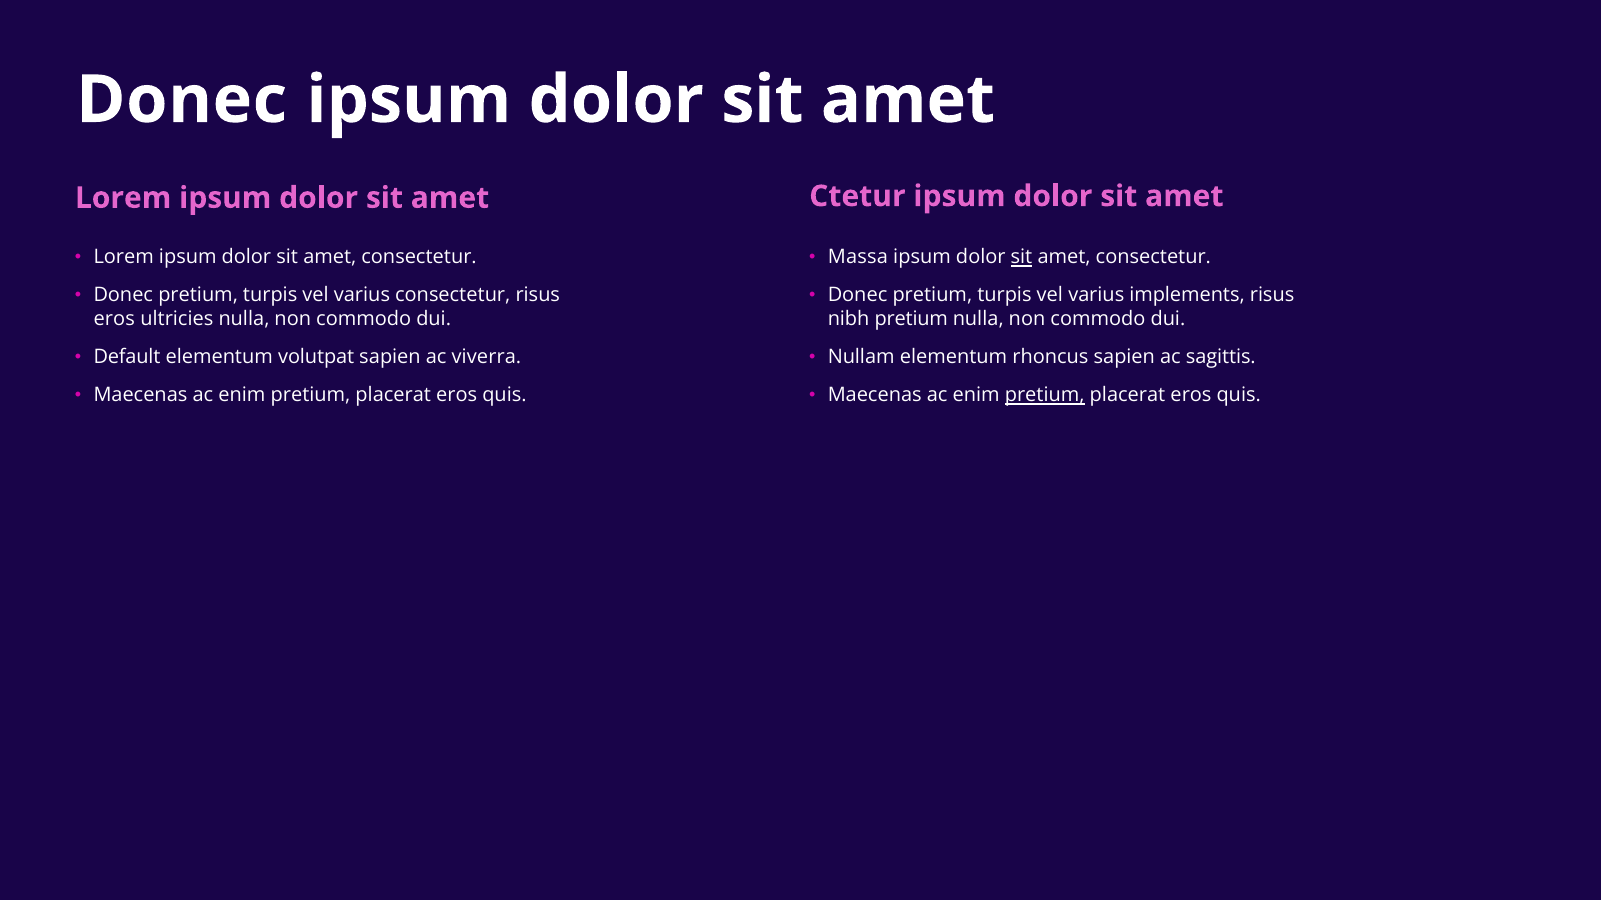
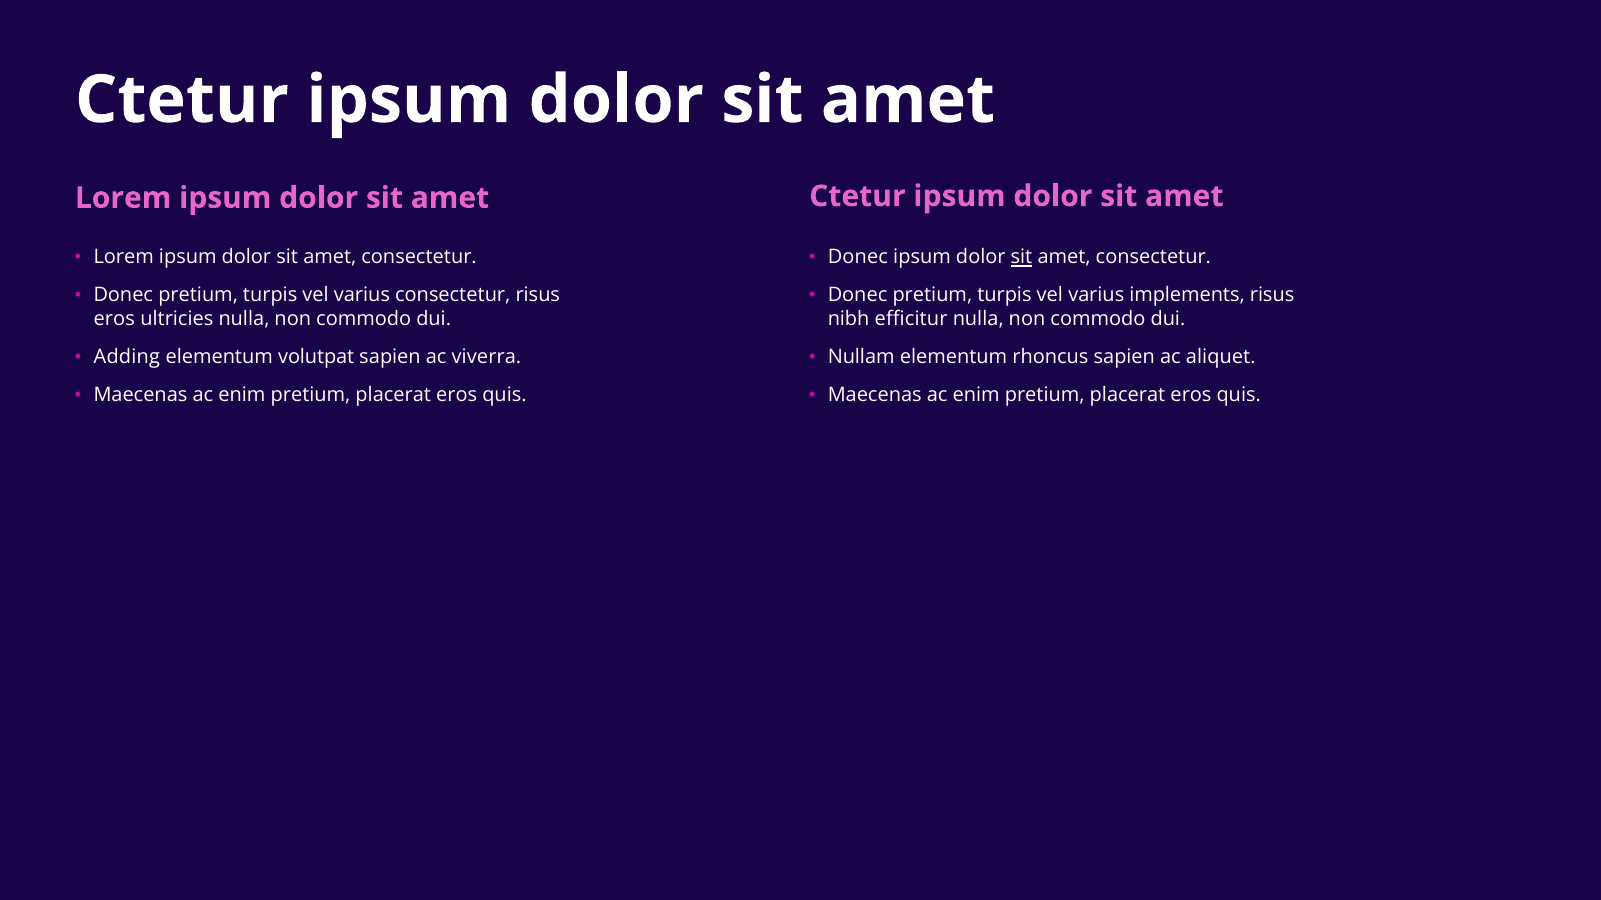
Donec: Donec -> Ctetur (182, 100)
Massa: Massa -> Donec (858, 257)
nibh pretium: pretium -> efficitur (911, 320)
Default: Default -> Adding (127, 358)
sagittis: sagittis -> aliquet (1221, 358)
pretium underline: present -> none (1045, 396)
